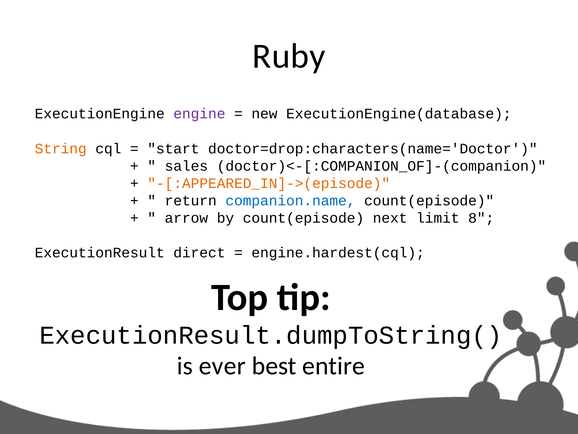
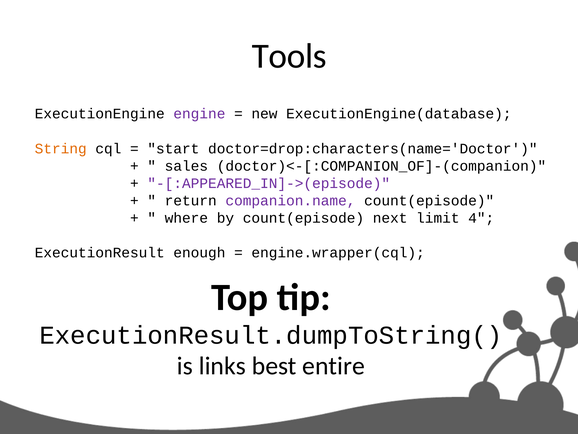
Ruby: Ruby -> Tools (289, 56)
-[:APPEARED_IN]->(episode colour: orange -> purple (269, 183)
companion.name colour: blue -> purple (290, 200)
arrow: arrow -> where (186, 218)
8: 8 -> 4 (481, 218)
direct: direct -> enough (199, 252)
engine.hardest(cql: engine.hardest(cql -> engine.wrapper(cql (338, 252)
ever: ever -> links (222, 366)
